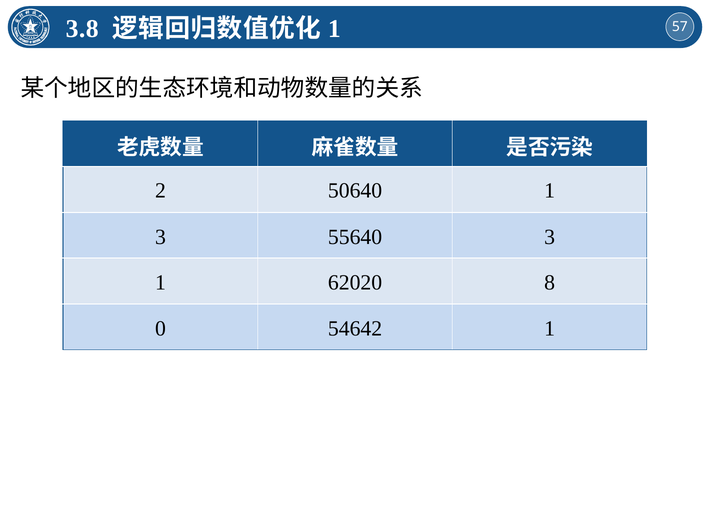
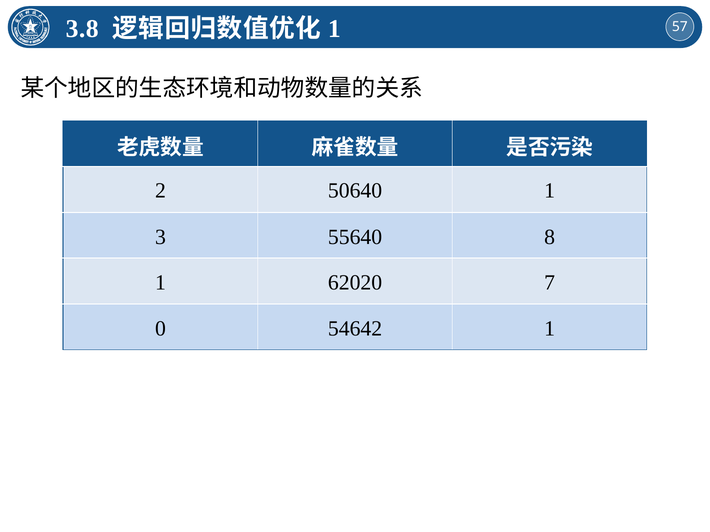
55640 3: 3 -> 8 (550, 237)
8: 8 -> 7 (550, 283)
